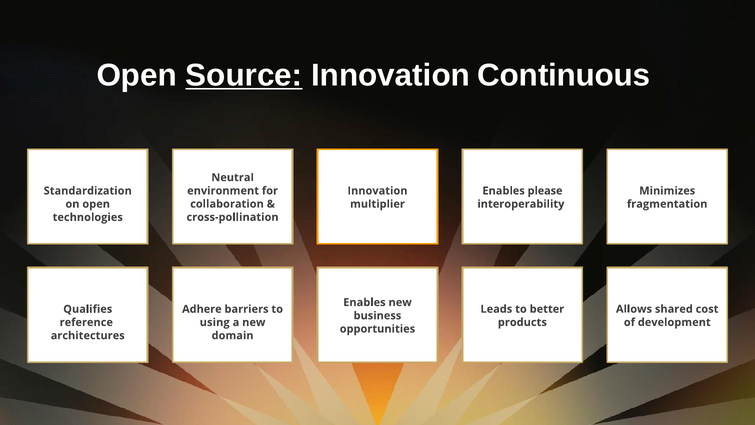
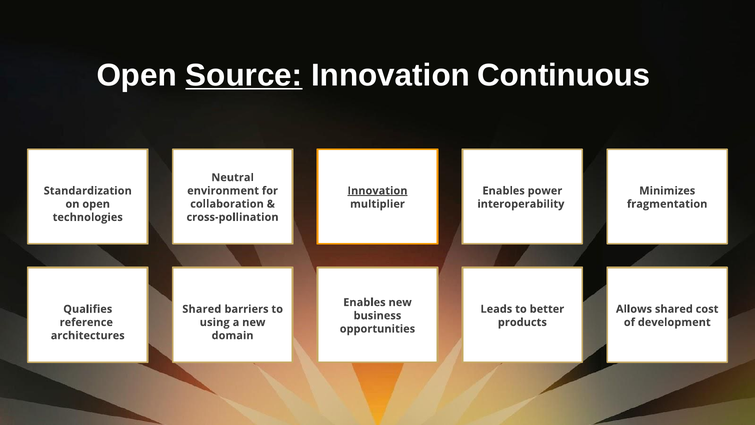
Innovation underline: none -> present (377, 191)
please: please -> power (545, 191)
Adhere: Adhere -> Shared (202, 309)
